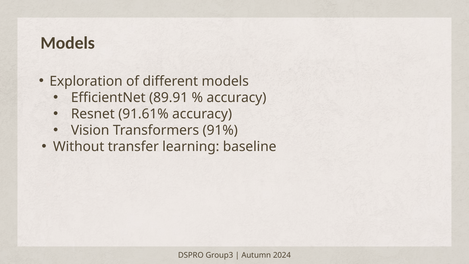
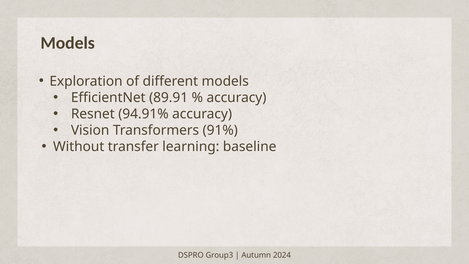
91.61%: 91.61% -> 94.91% (143, 114)
